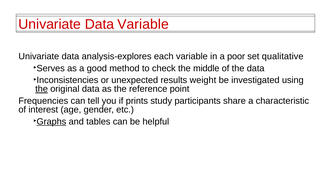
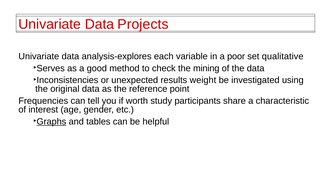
Data Variable: Variable -> Projects (143, 24)
middle: middle -> mining (206, 68)
the underline: present -> none (42, 89)
prints: prints -> worth (137, 101)
